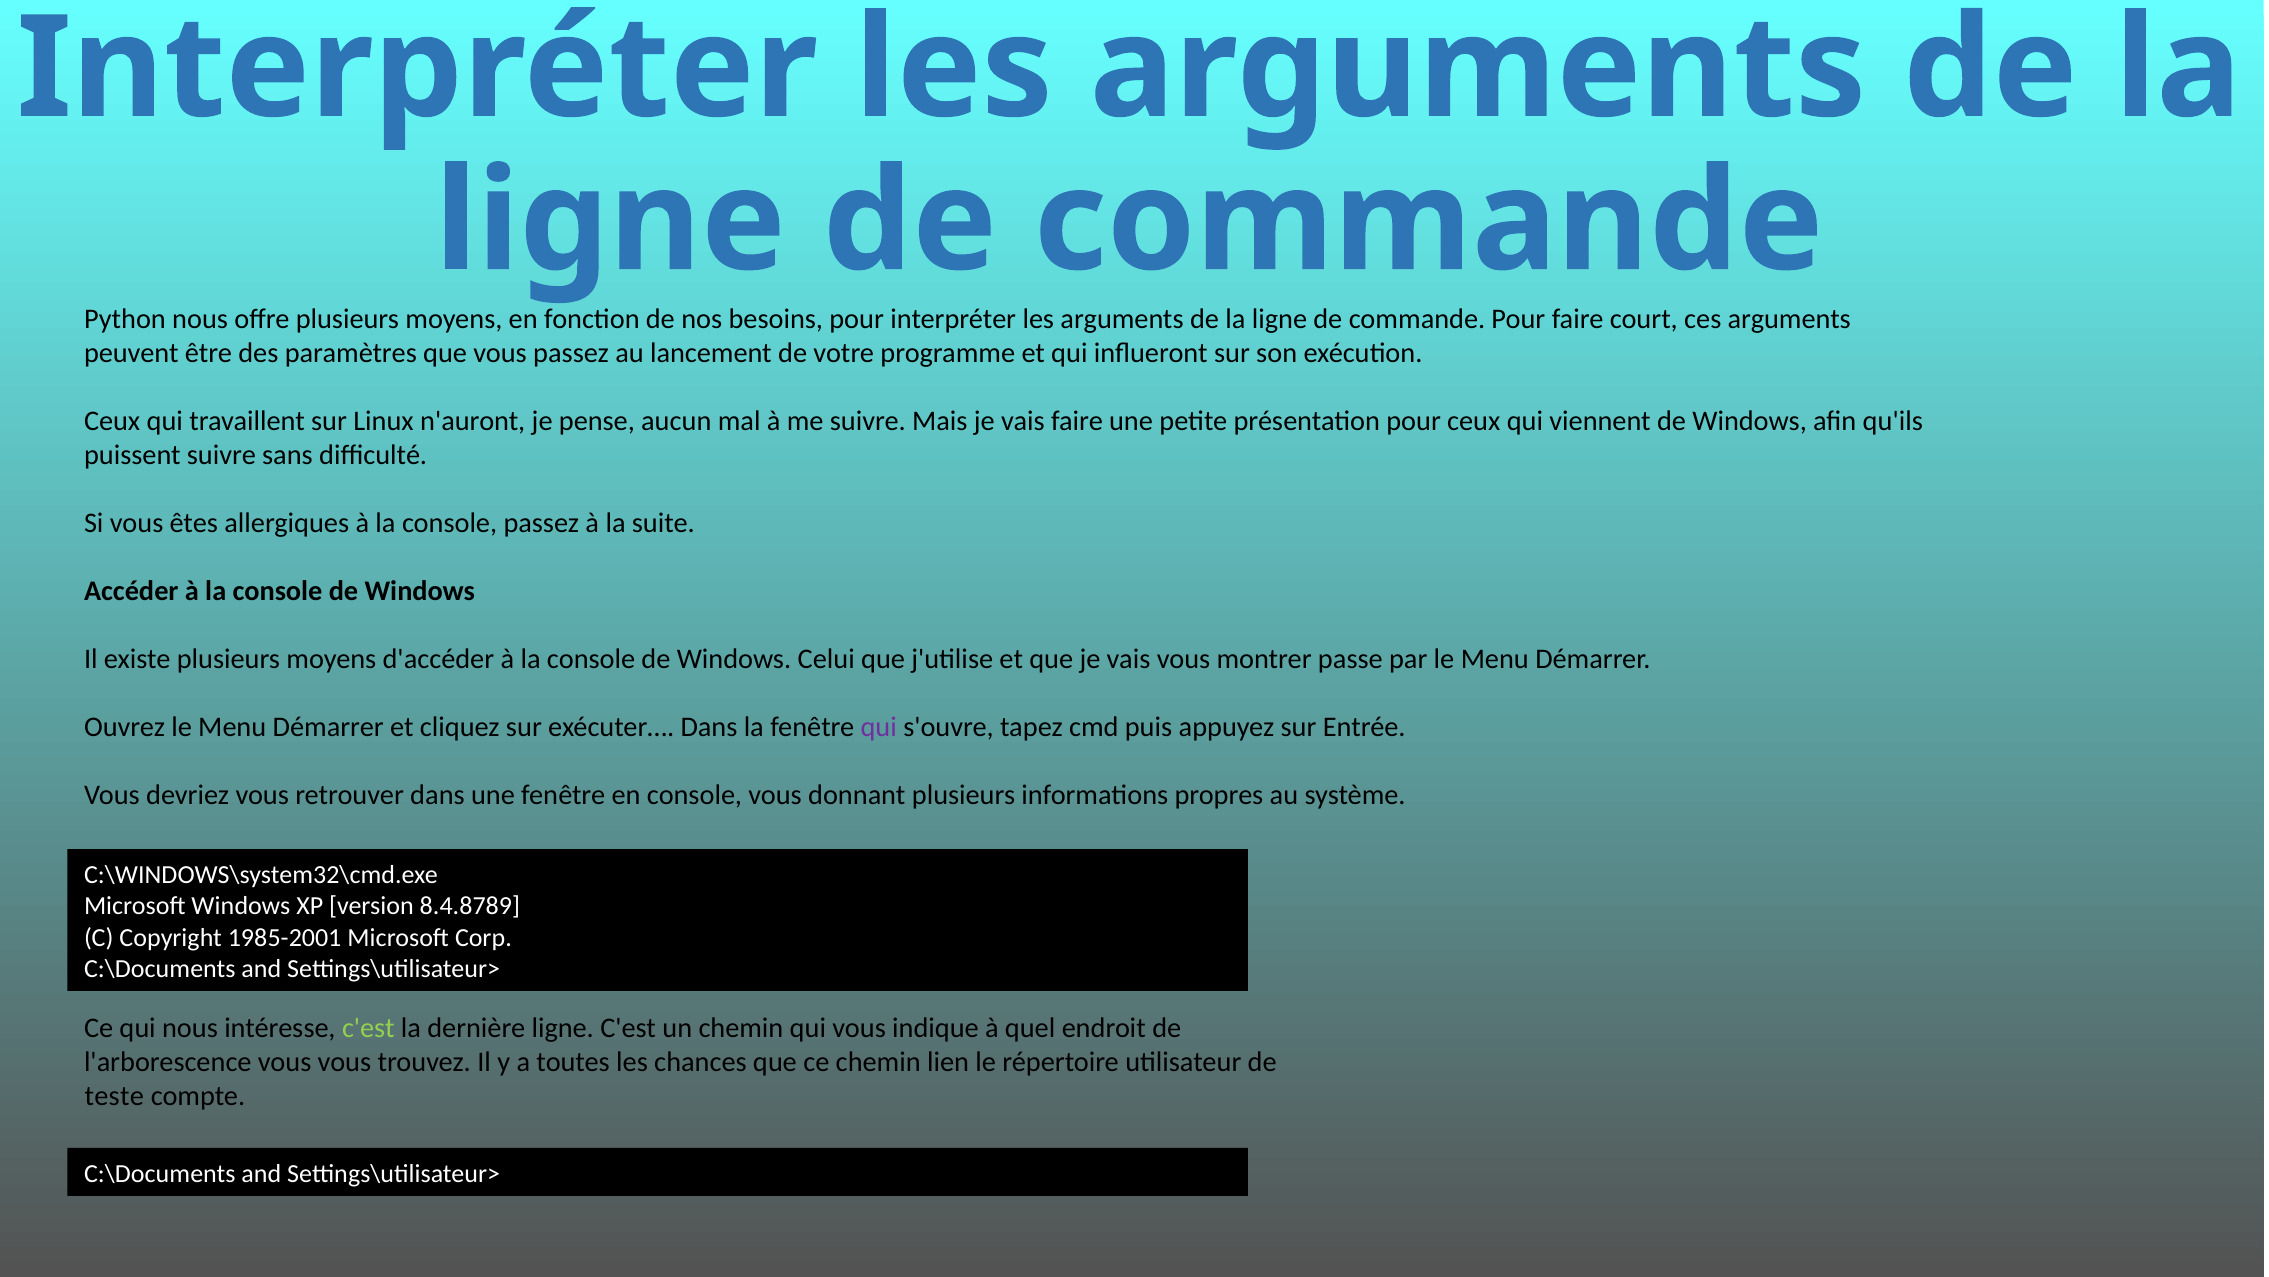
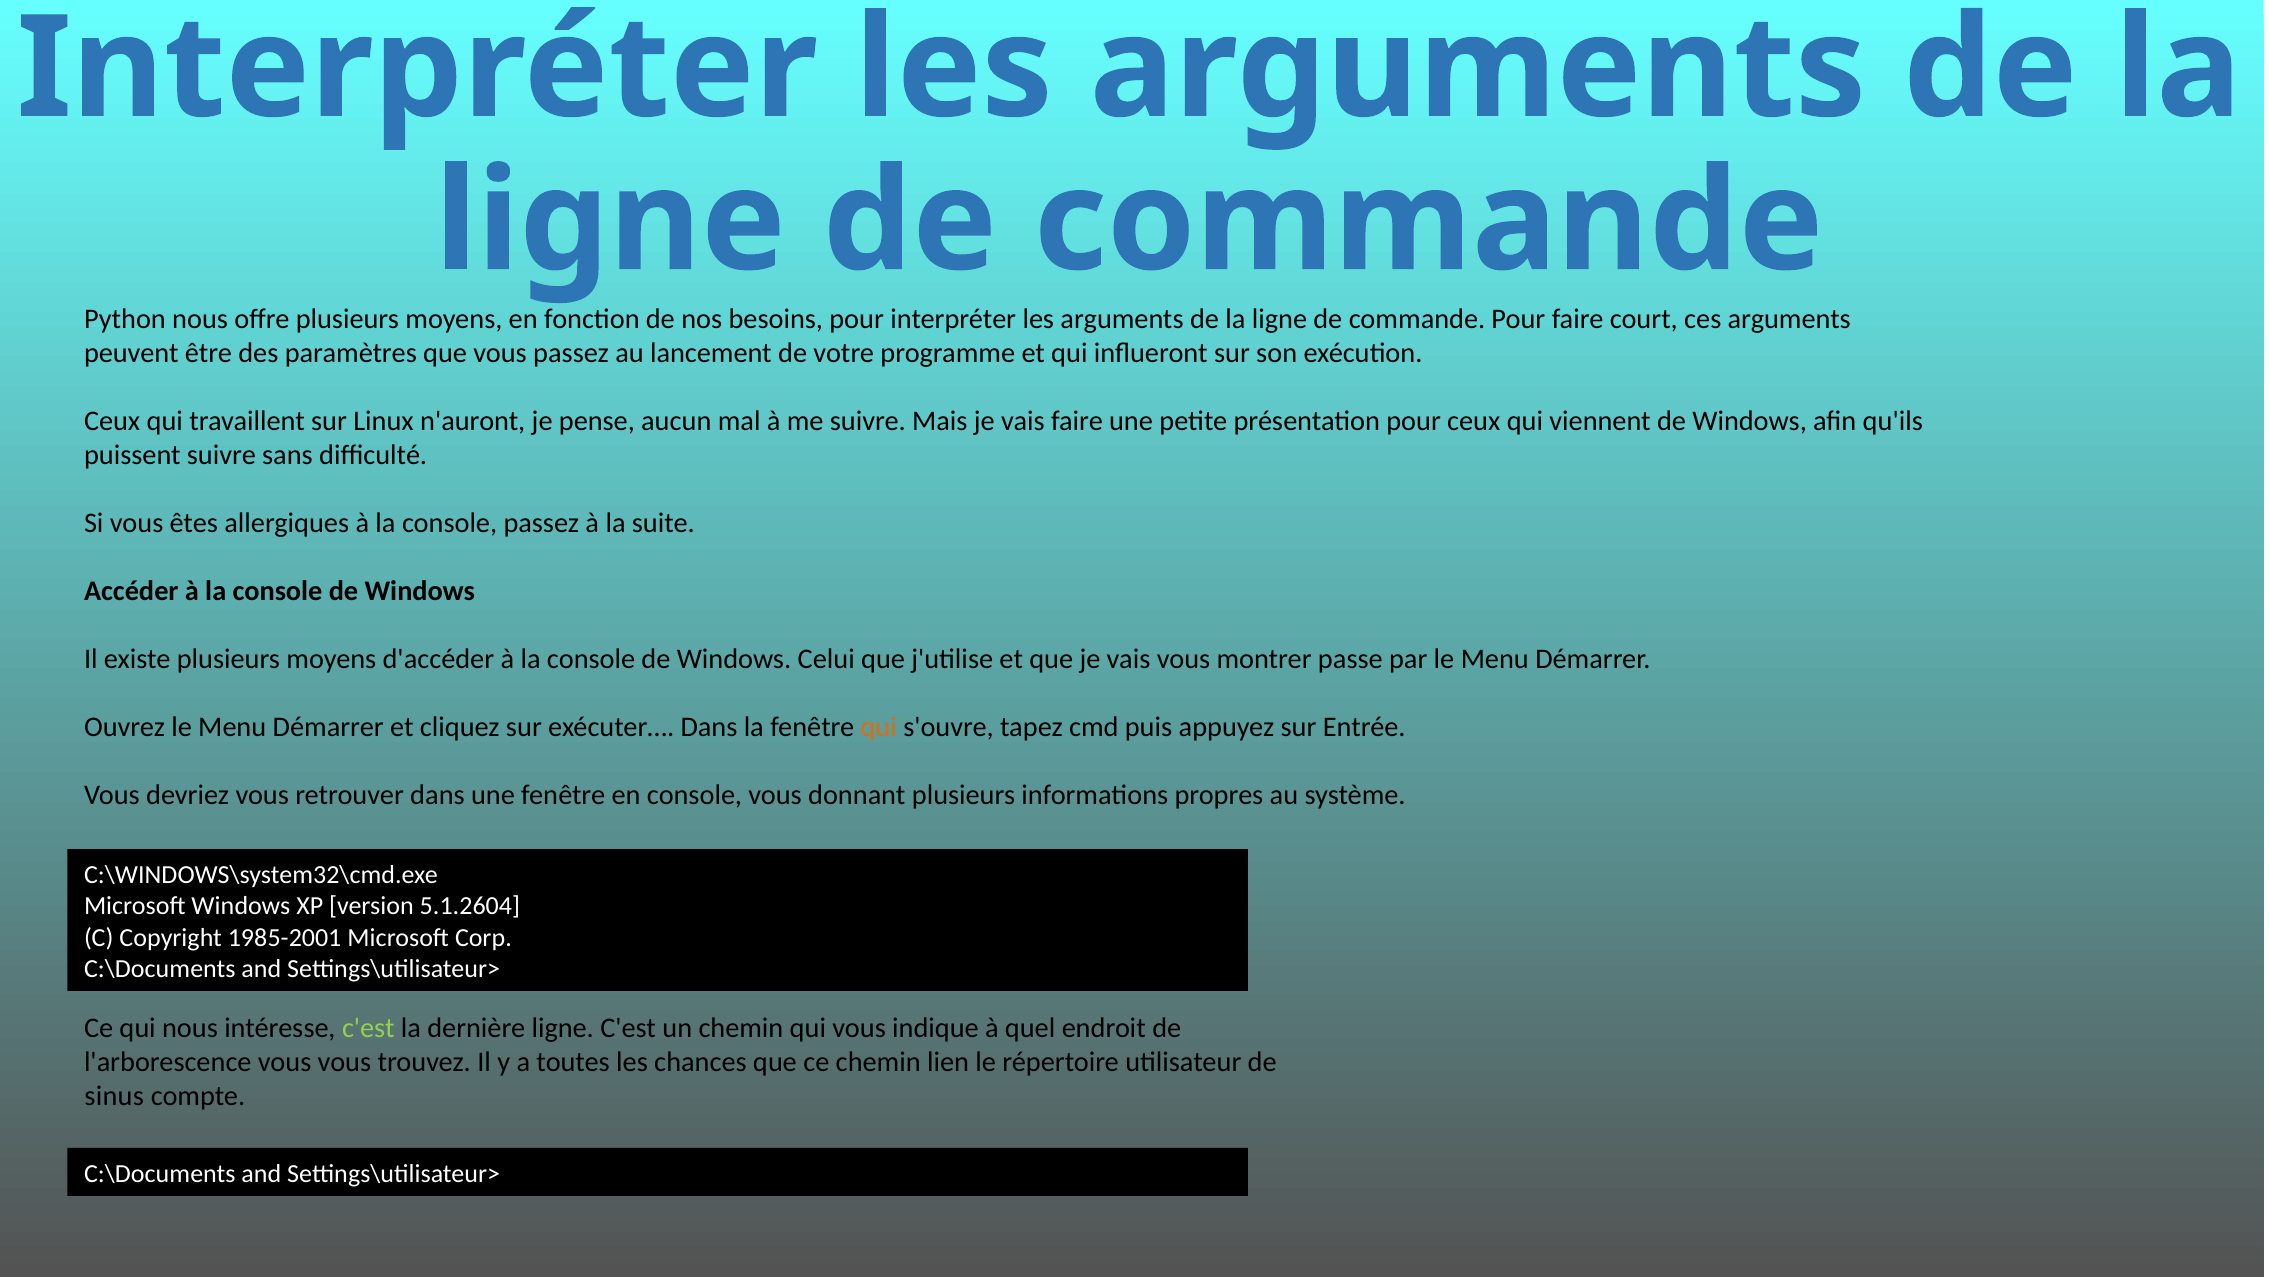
qui colour: purple -> orange (879, 727)
8.4.8789: 8.4.8789 -> 5.1.2604 (470, 906)
teste: teste -> sinus (114, 1096)
